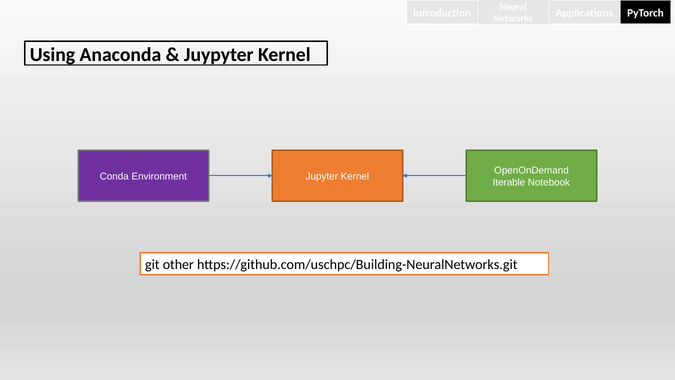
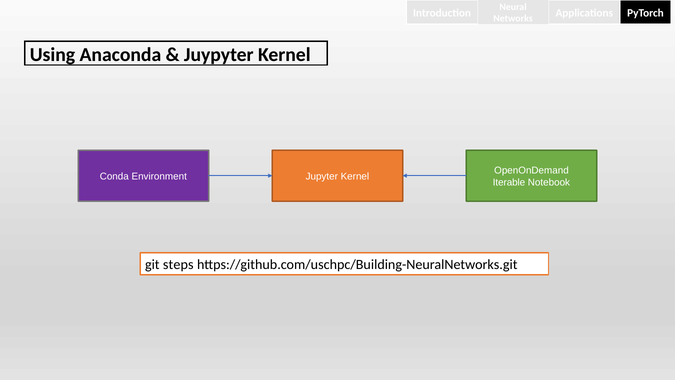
other: other -> steps (178, 265)
